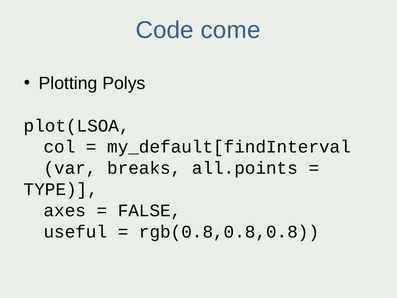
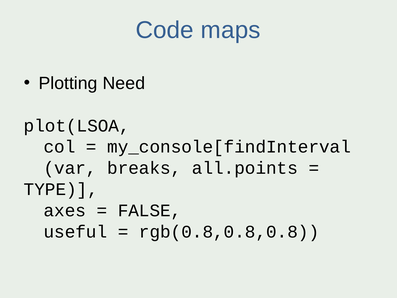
come: come -> maps (231, 30)
Polys: Polys -> Need (124, 83)
my_default[findInterval: my_default[findInterval -> my_console[findInterval (229, 147)
